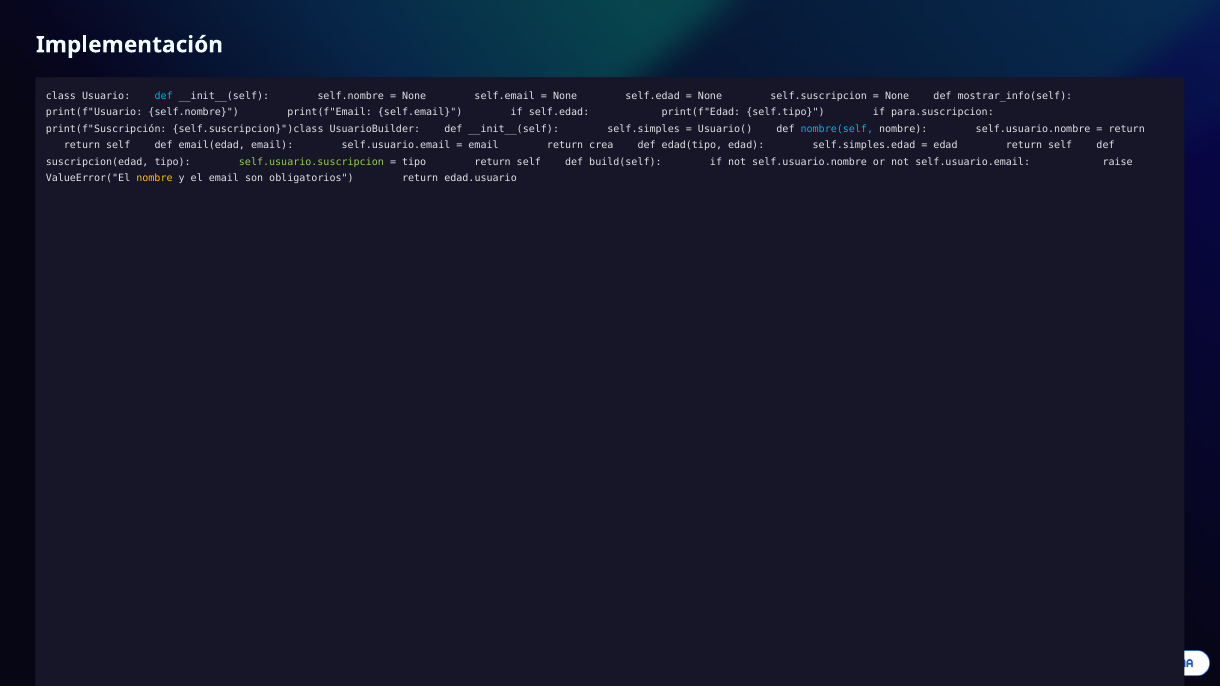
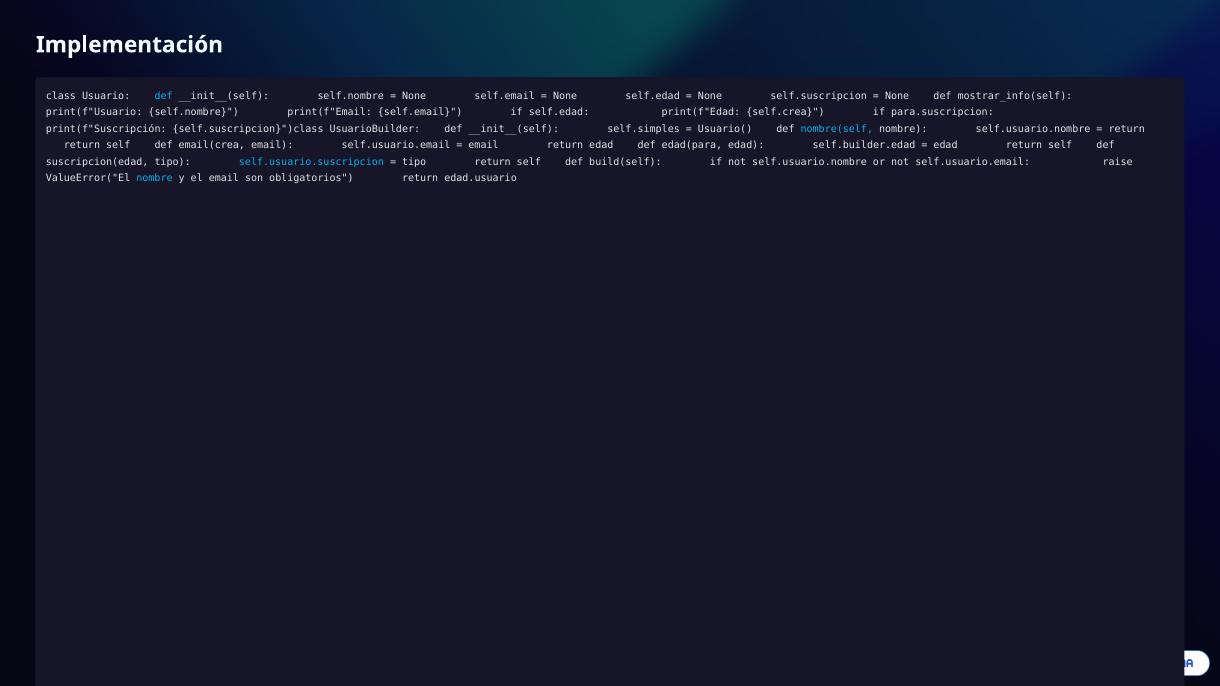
self.tipo: self.tipo -> self.crea (785, 113)
email(edad: email(edad -> email(crea (212, 146)
return crea: crea -> edad (601, 146)
edad(tipo: edad(tipo -> edad(para (692, 146)
self.simples.edad: self.simples.edad -> self.builder.edad (864, 146)
self.usuario.suscripcion colour: light green -> light blue (311, 162)
nombre colour: yellow -> light blue (154, 178)
